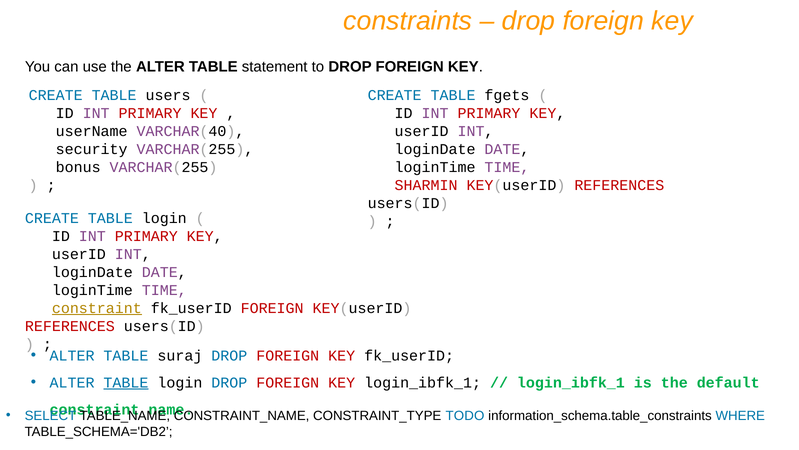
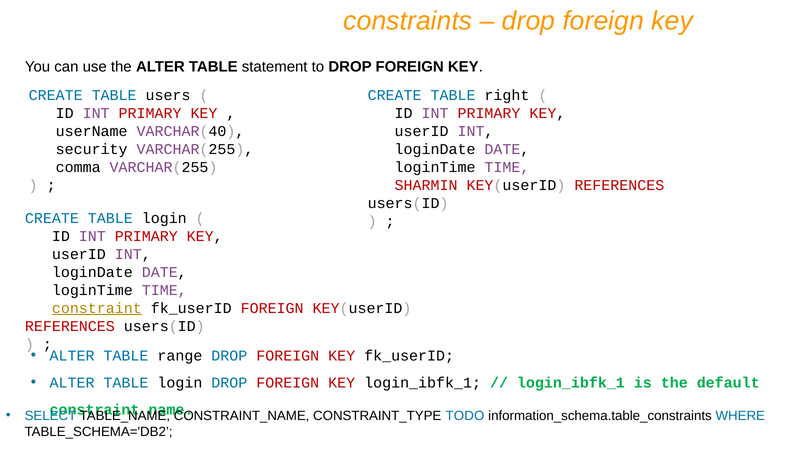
fgets: fgets -> right (507, 95)
bonus: bonus -> comma (78, 167)
suraj: suraj -> range (180, 355)
TABLE underline: present -> none (126, 382)
